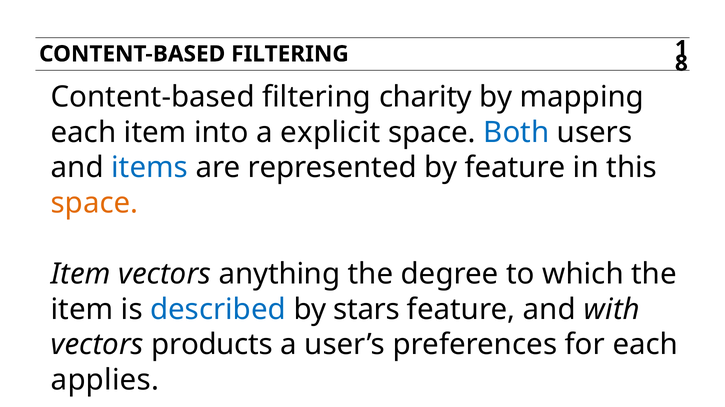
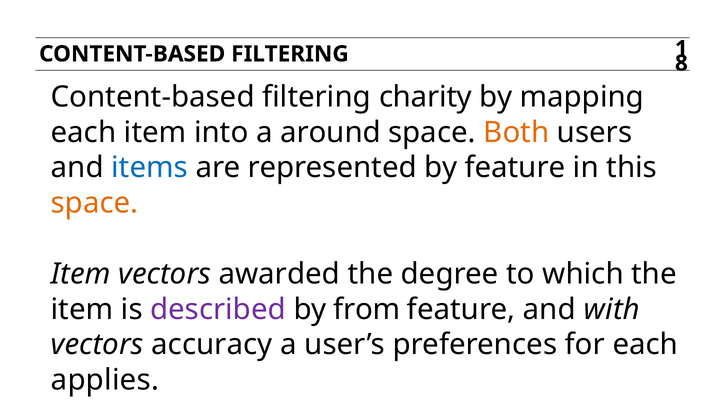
explicit: explicit -> around (331, 132)
Both colour: blue -> orange (516, 132)
anything: anything -> awarded (279, 274)
described colour: blue -> purple (218, 309)
stars: stars -> from (367, 309)
products: products -> accuracy (212, 345)
